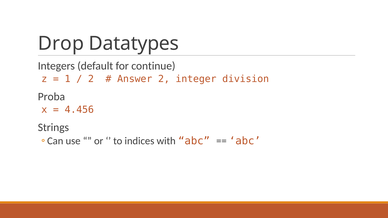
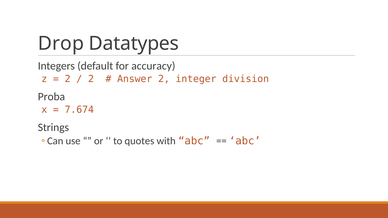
continue: continue -> accuracy (153, 66)
1: 1 -> 2 (68, 79)
4.456: 4.456 -> 7.674 (79, 110)
indices: indices -> quotes (139, 141)
